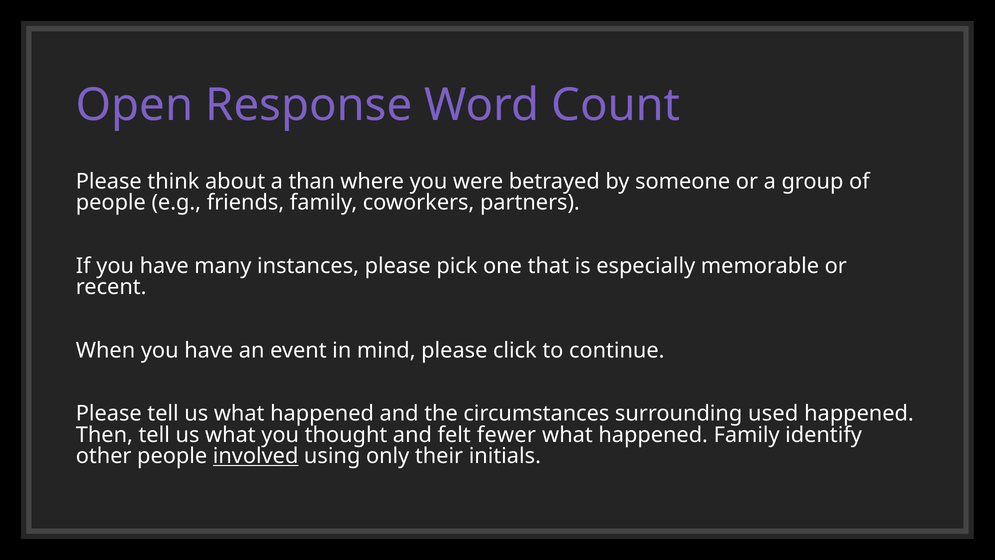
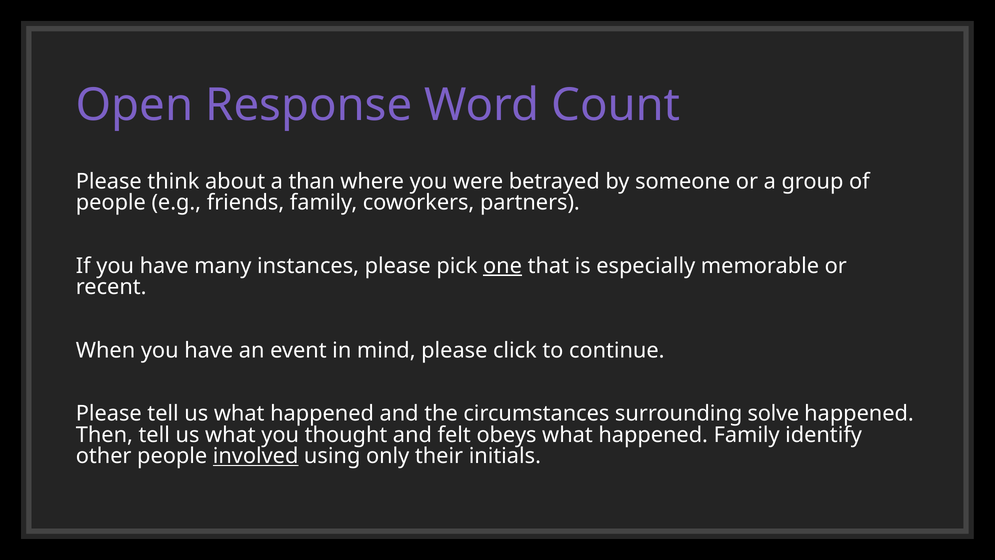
one underline: none -> present (503, 266)
used: used -> solve (773, 414)
fewer: fewer -> obeys (507, 435)
